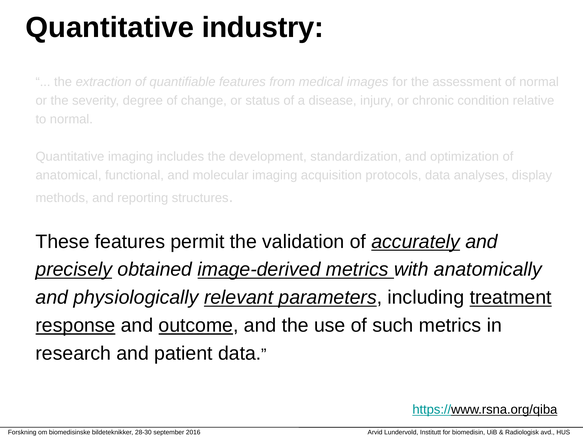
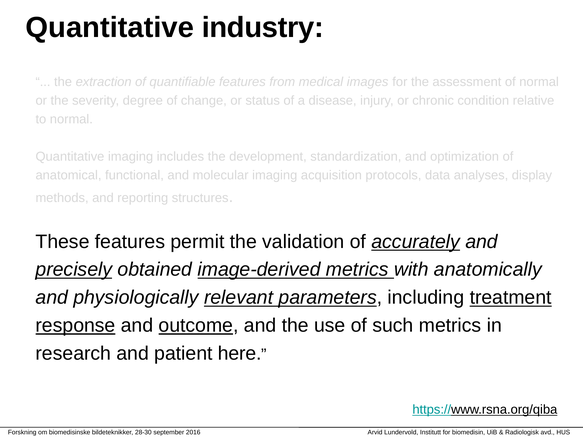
patient data: data -> here (240, 354)
